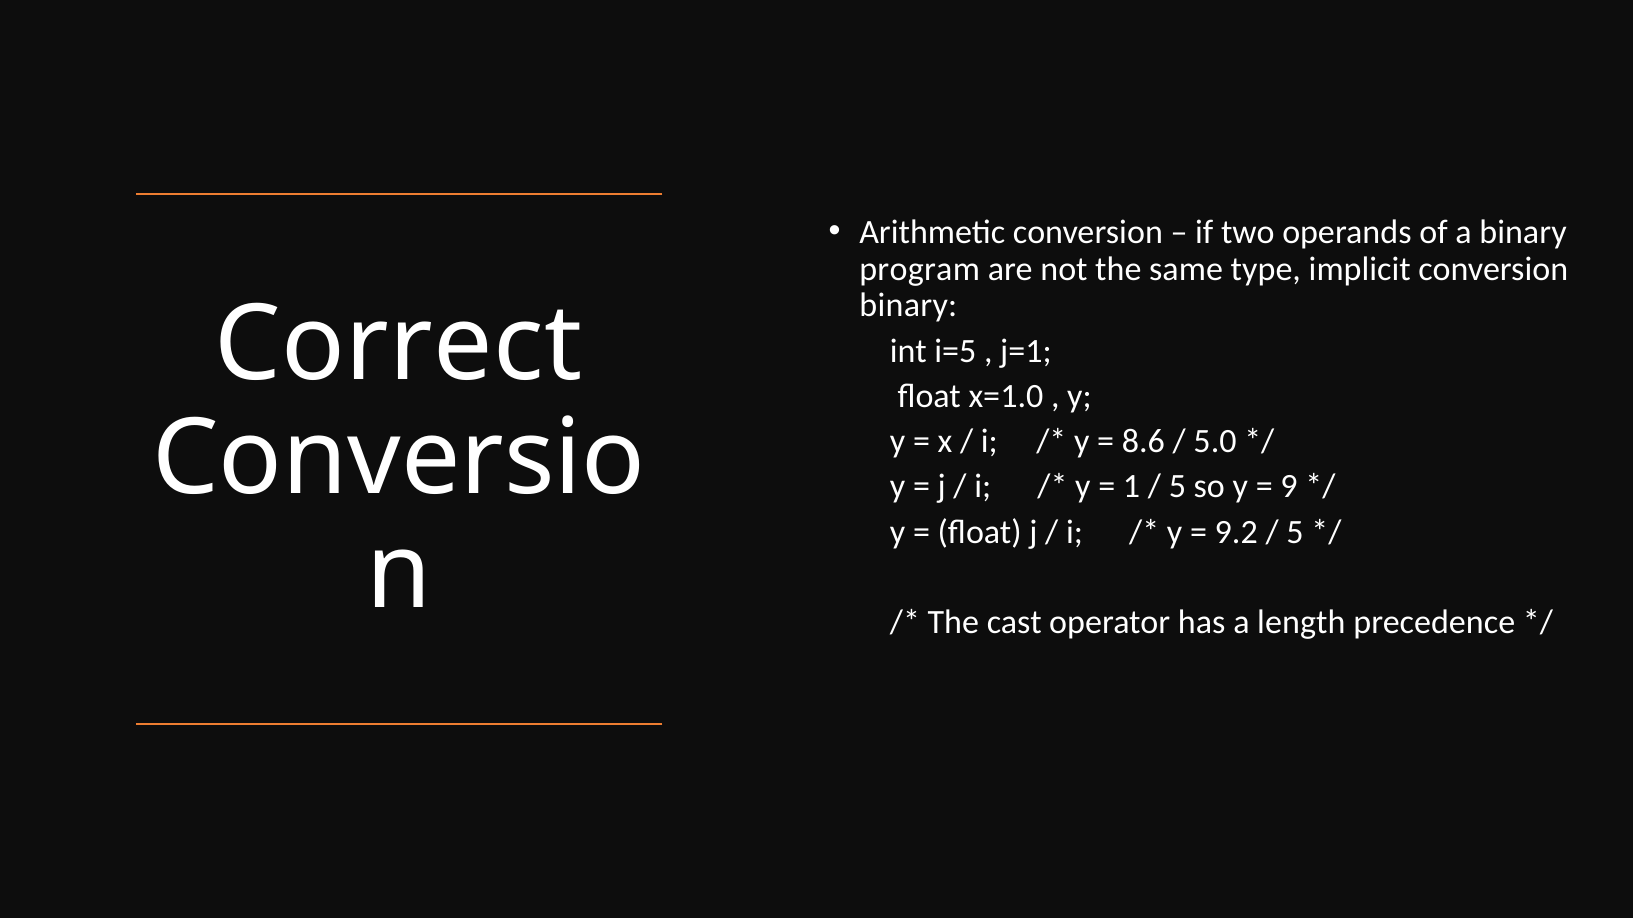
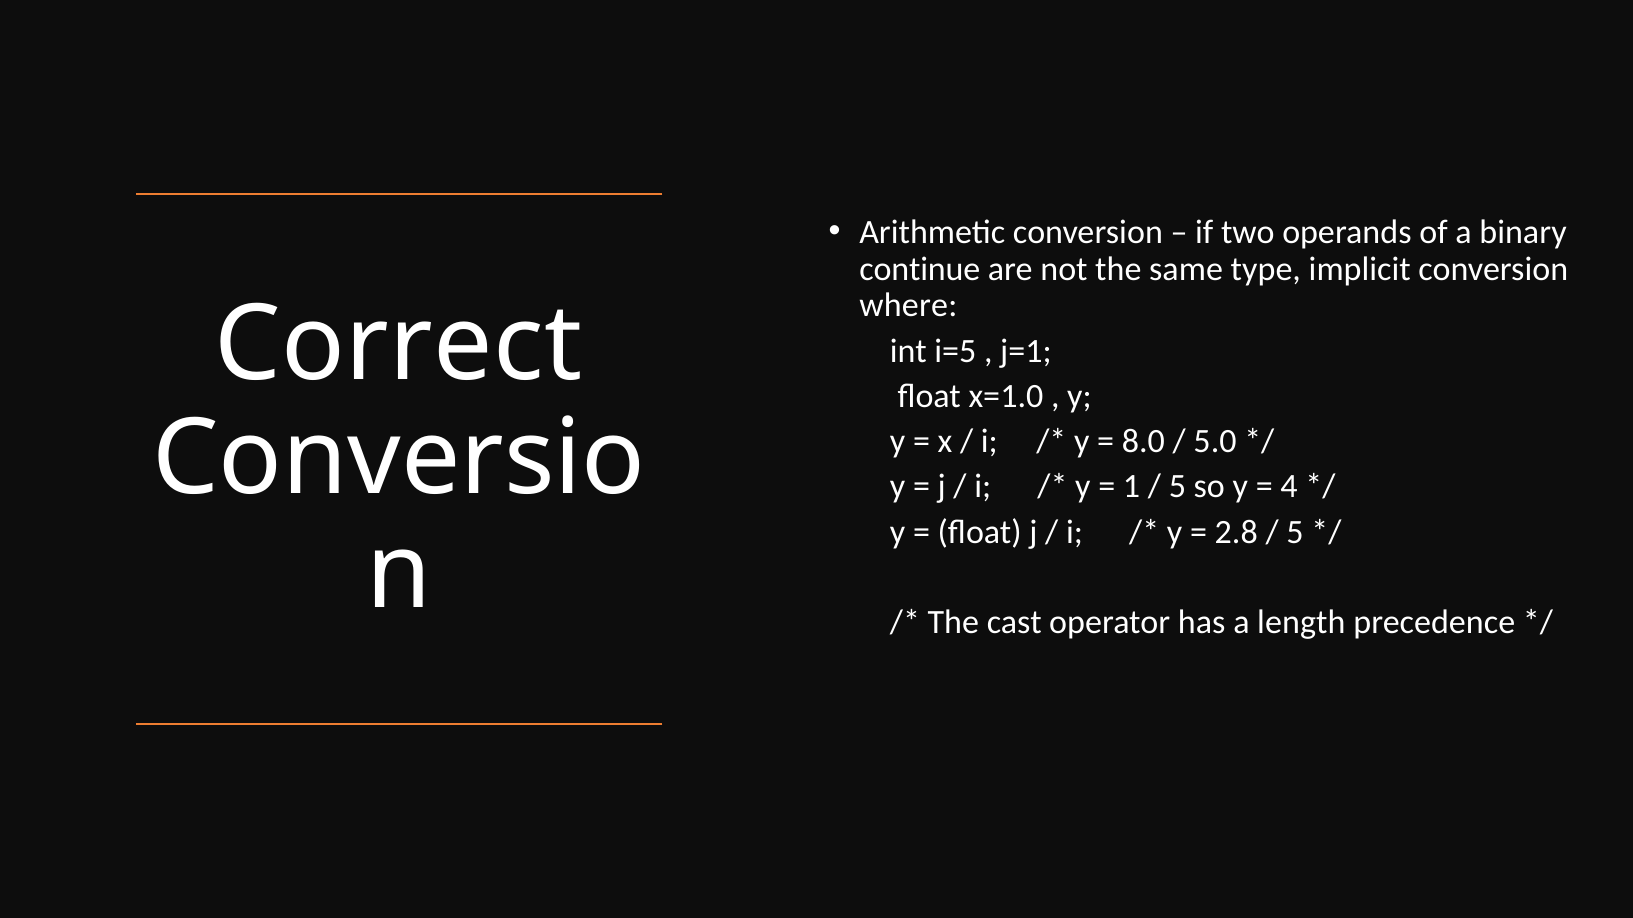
program: program -> continue (920, 269)
binary: binary -> where (908, 306)
8.6: 8.6 -> 8.0 (1143, 442)
9: 9 -> 4 (1289, 487)
9.2: 9.2 -> 2.8 (1236, 532)
